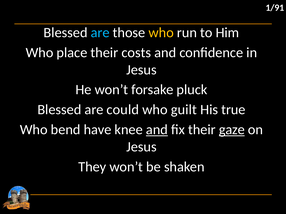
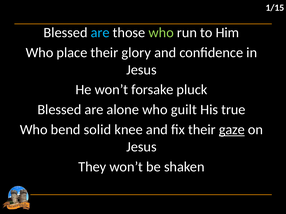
1/91: 1/91 -> 1/15 (275, 8)
who colour: yellow -> light green (161, 33)
costs: costs -> glory (136, 53)
could: could -> alone (123, 110)
have: have -> solid (97, 130)
and underline: present -> none (157, 130)
